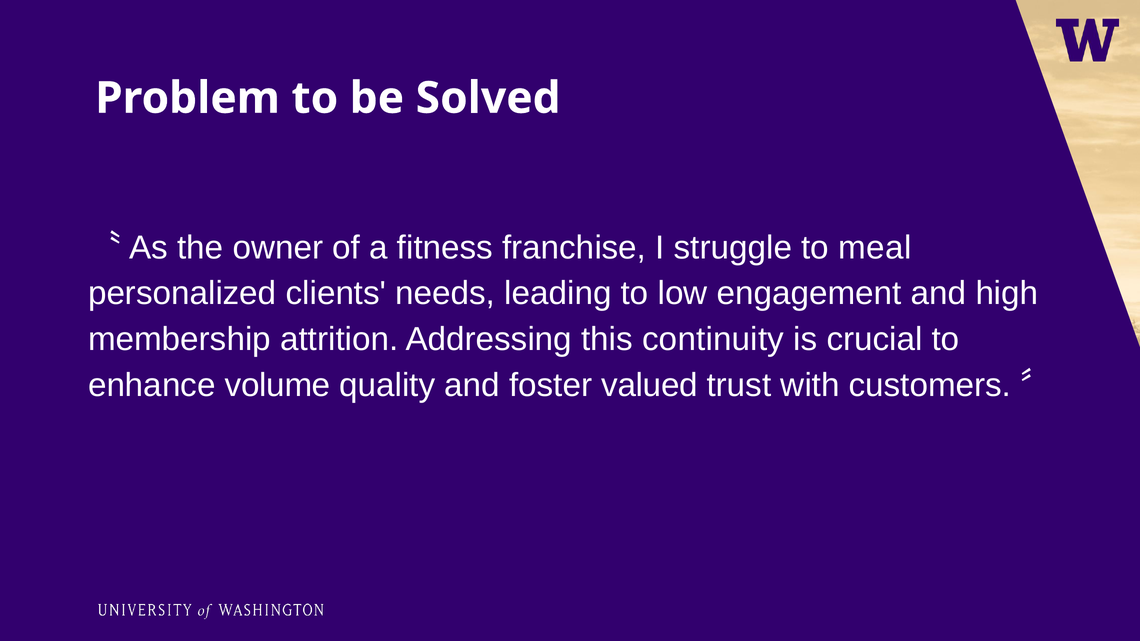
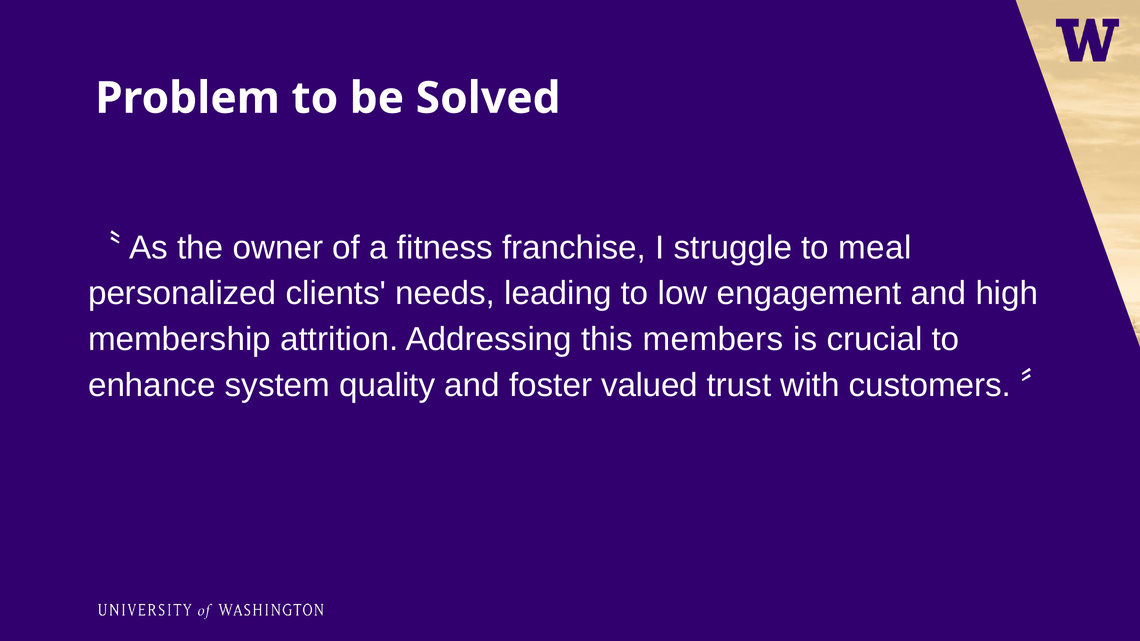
continuity: continuity -> members (713, 339)
volume: volume -> system (277, 385)
